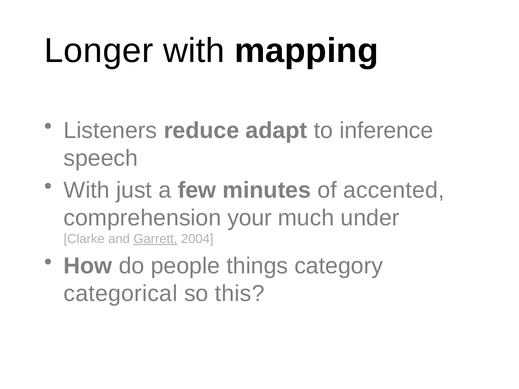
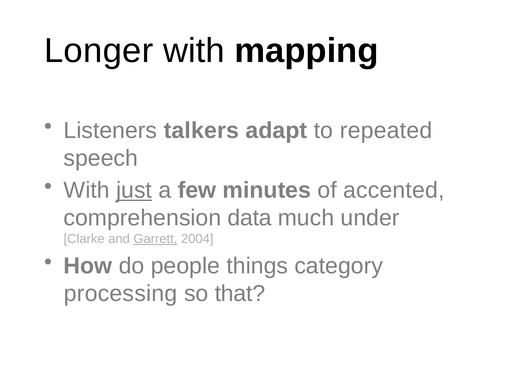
reduce: reduce -> talkers (201, 130)
inference: inference -> repeated (386, 130)
just underline: none -> present (134, 190)
your: your -> data (250, 218)
categorical: categorical -> processing (121, 294)
this: this -> that (240, 294)
